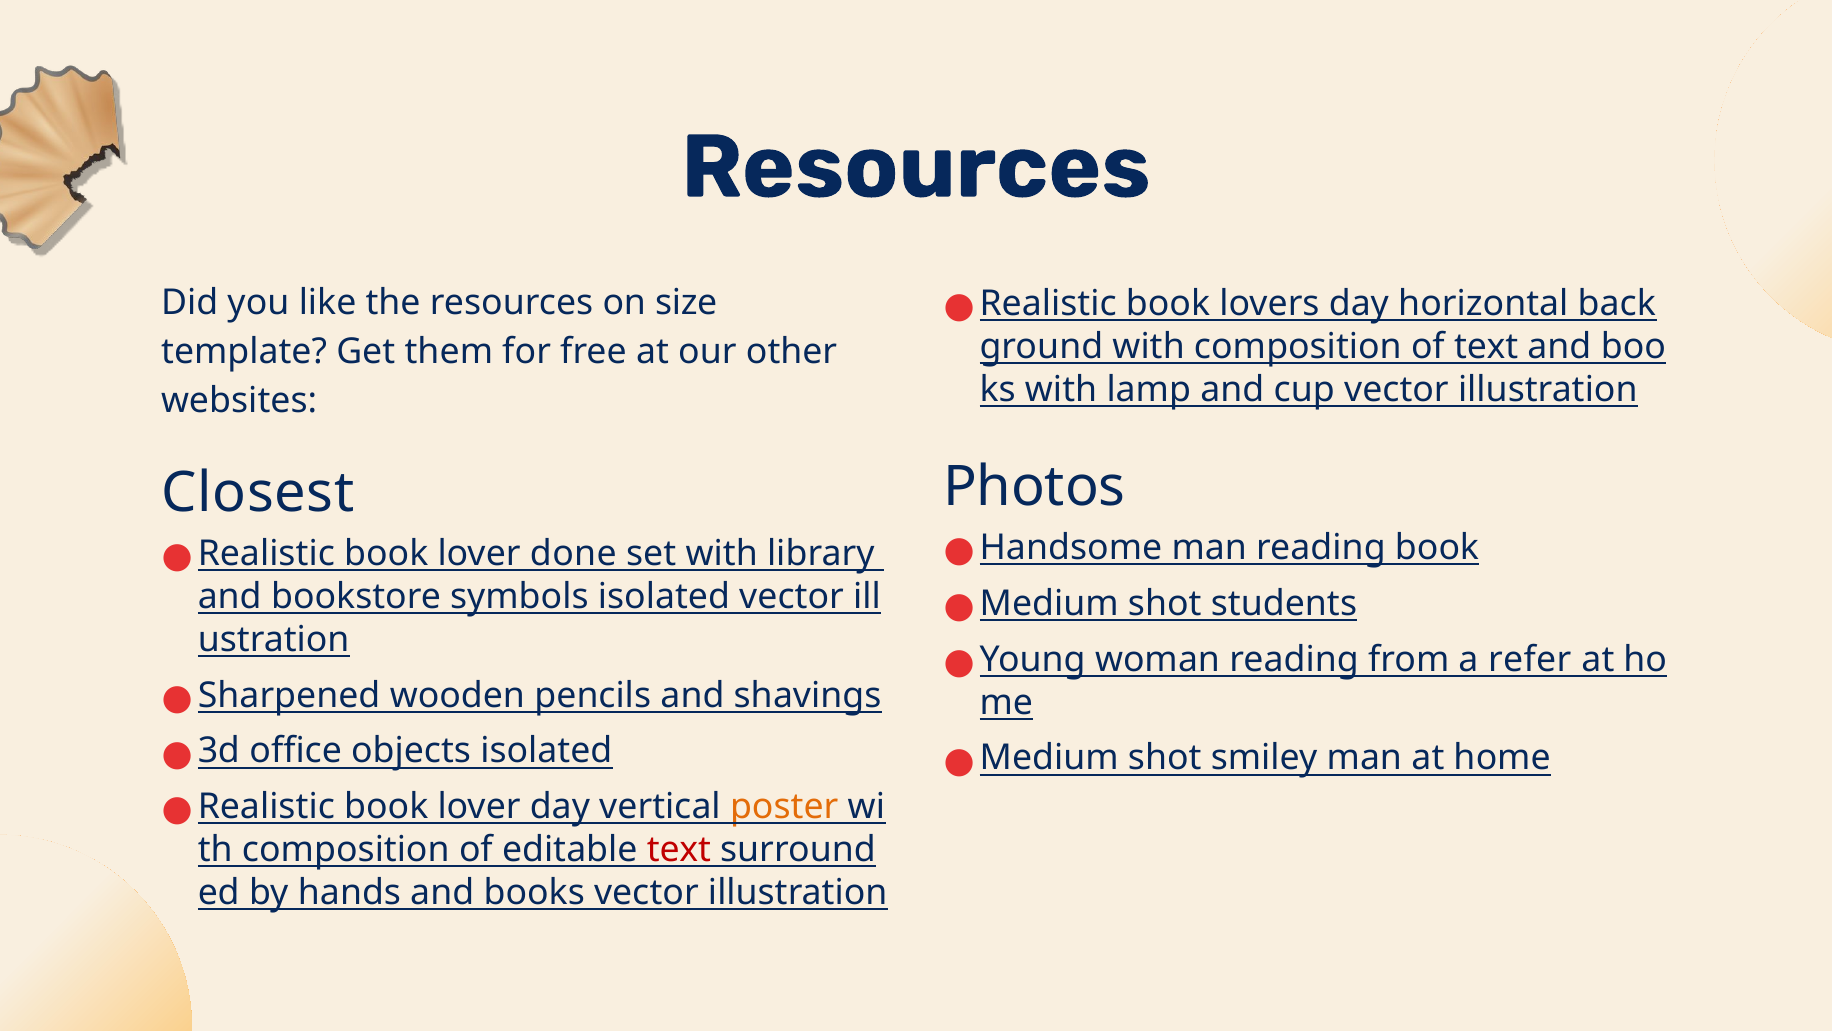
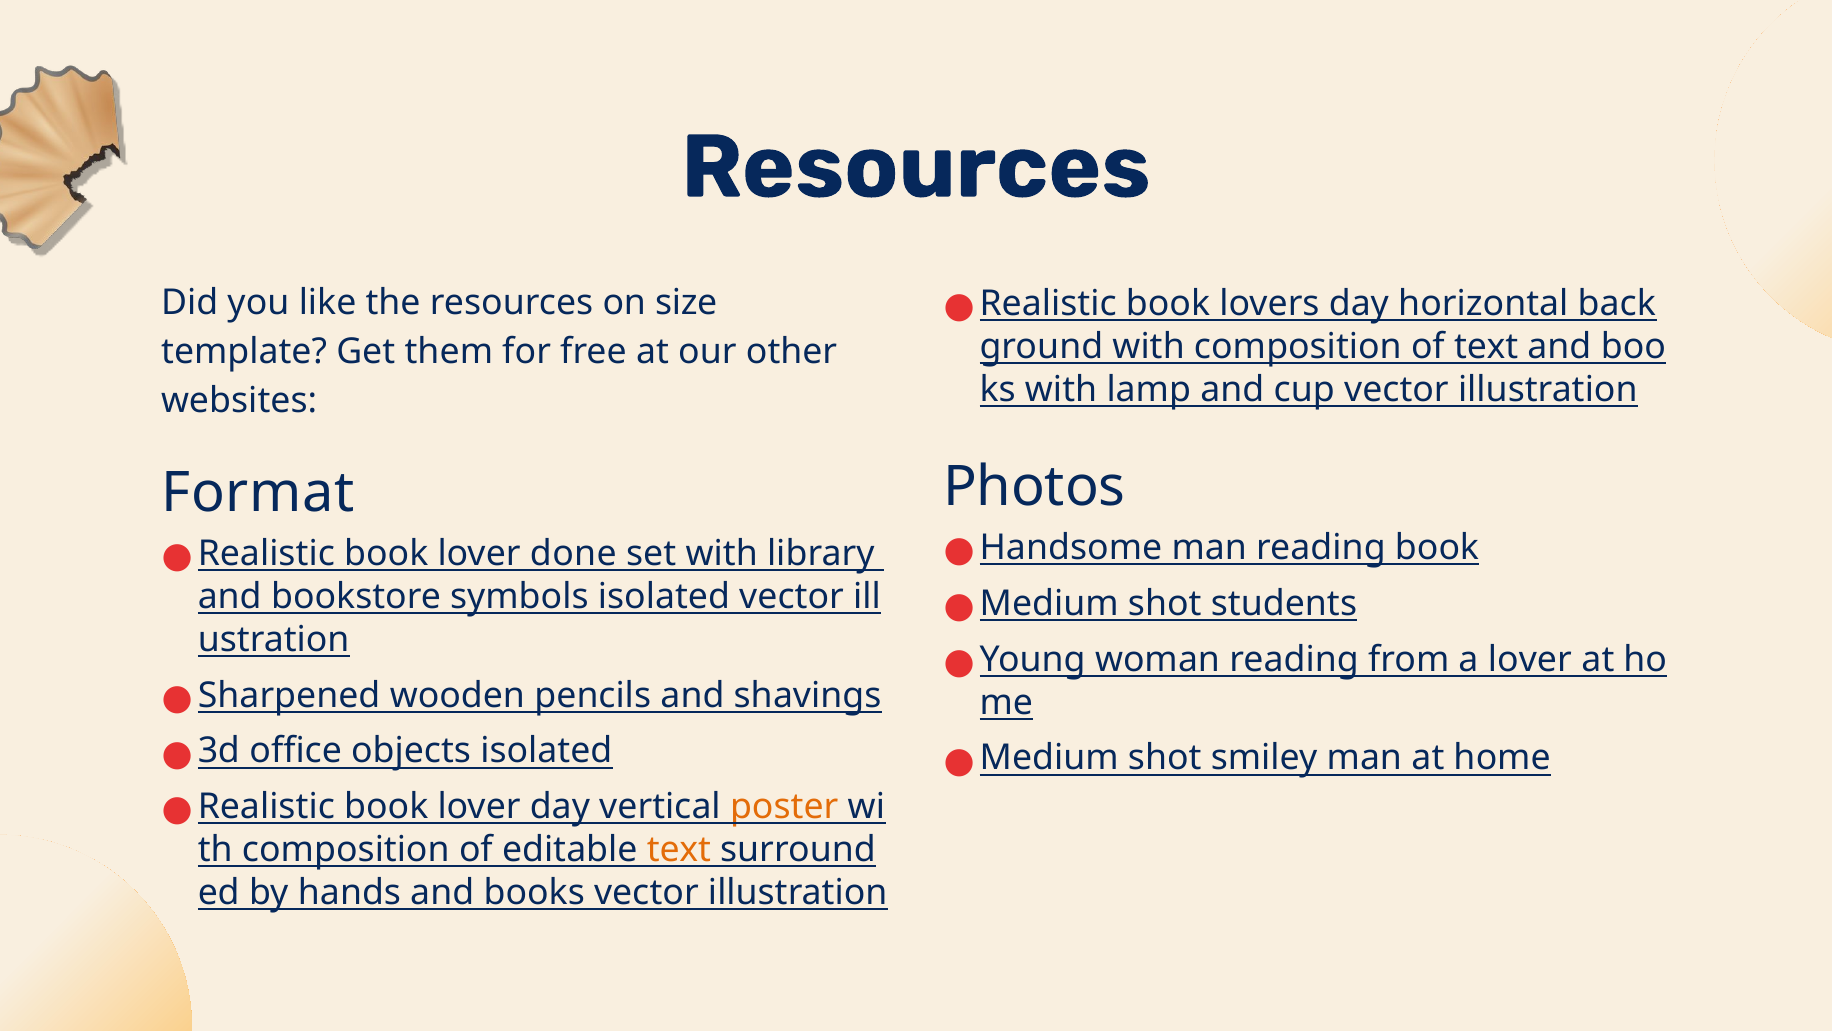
Closest: Closest -> Format (258, 493)
a refer: refer -> lover (1530, 659)
text colour: red -> orange (679, 849)
